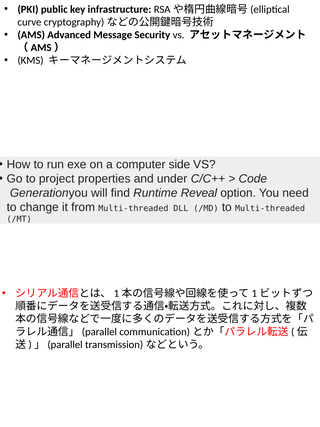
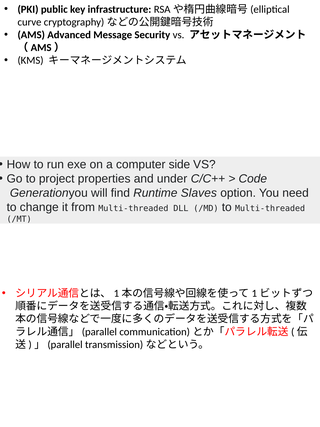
Reveal: Reveal -> Slaves (199, 193)
